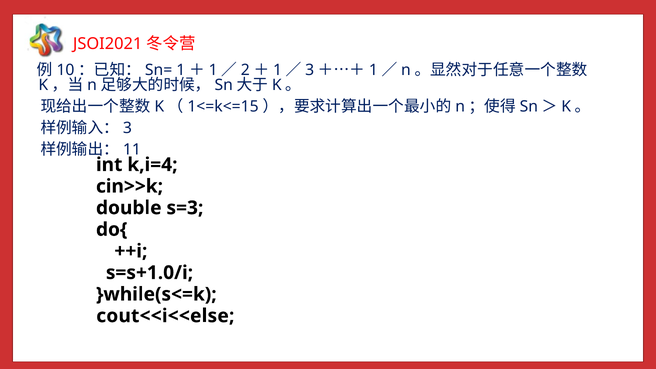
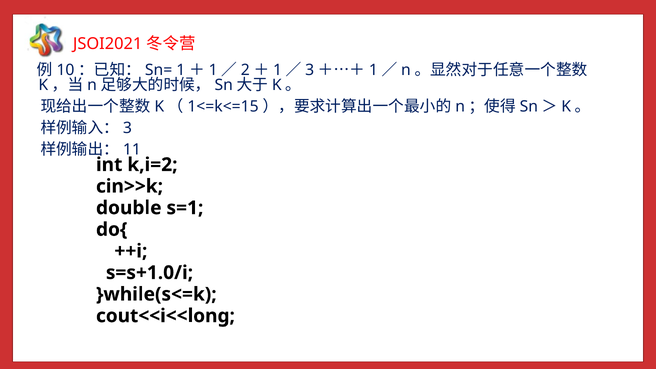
k,i=4: k,i=4 -> k,i=2 (152, 165)
s=3: s=3 -> s=1 (185, 208)
cout<<i<<else: cout<<i<<else -> cout<<i<<long (165, 316)
